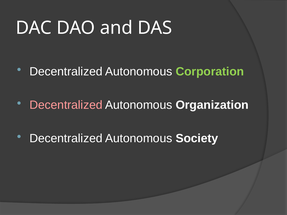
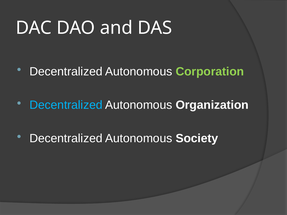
Decentralized colour: pink -> light blue (66, 105)
